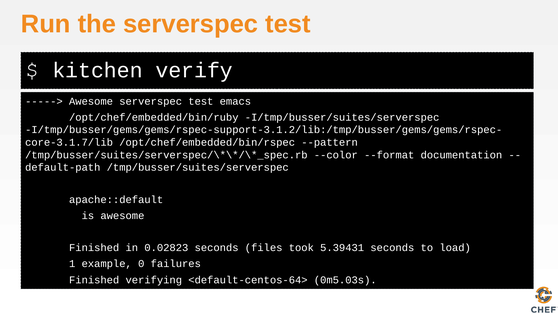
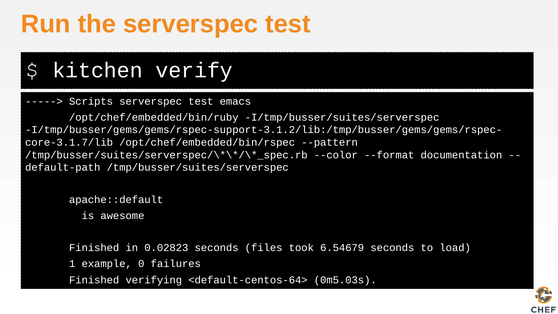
Awesome: Awesome -> Scripts (91, 101)
5.39431: 5.39431 -> 6.54679 (342, 248)
